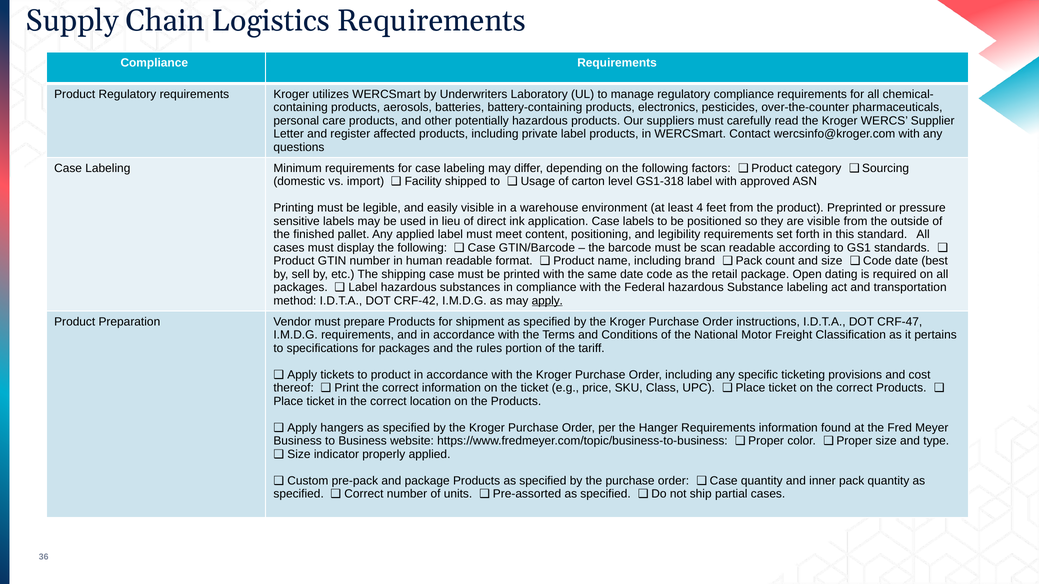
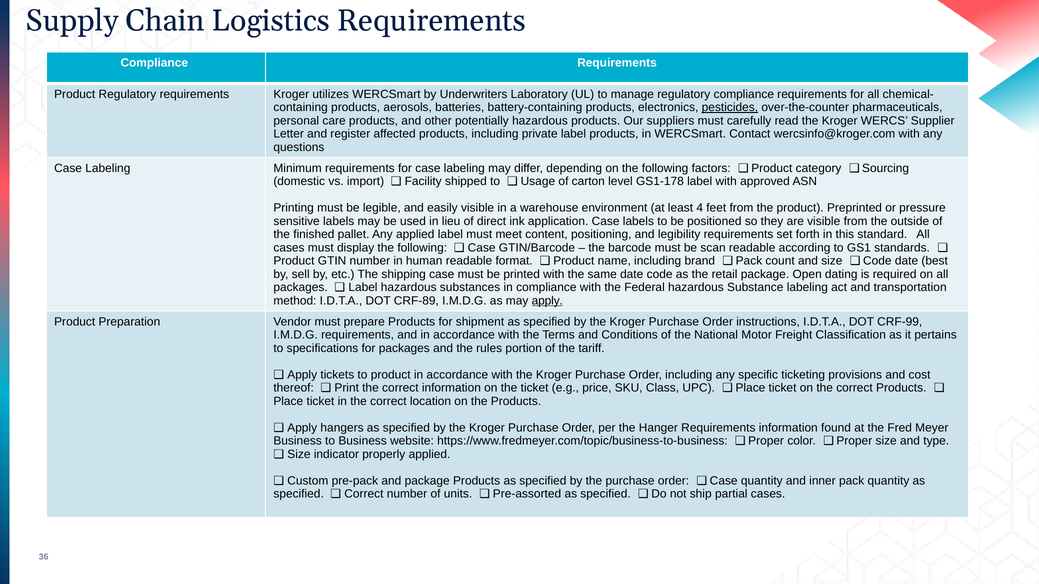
pesticides underline: none -> present (730, 108)
GS1-318: GS1-318 -> GS1-178 (660, 182)
CRF-42: CRF-42 -> CRF-89 (416, 301)
CRF-47: CRF-47 -> CRF-99 (900, 322)
